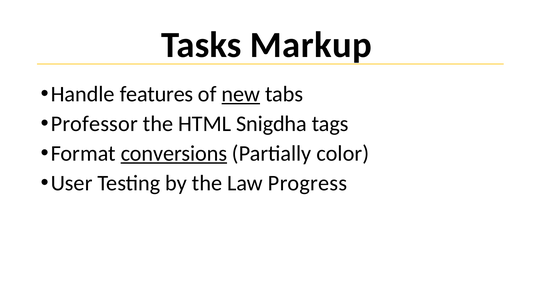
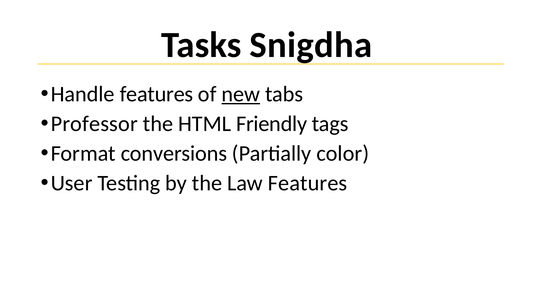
Markup: Markup -> Snigdha (311, 45)
Snigdha: Snigdha -> Friendly (272, 123)
conversions underline: present -> none (174, 153)
Law Progress: Progress -> Features (308, 183)
